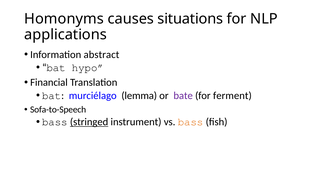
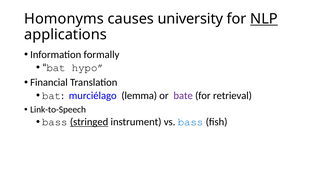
situations: situations -> university (190, 19)
NLP underline: none -> present (264, 19)
abstract: abstract -> formally (101, 54)
ferment: ferment -> retrieval (232, 95)
Sofa-to-Speech: Sofa-to-Speech -> Link-to-Speech (58, 110)
bass colour: orange -> blue (191, 122)
